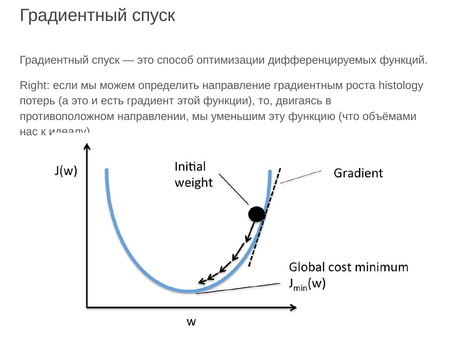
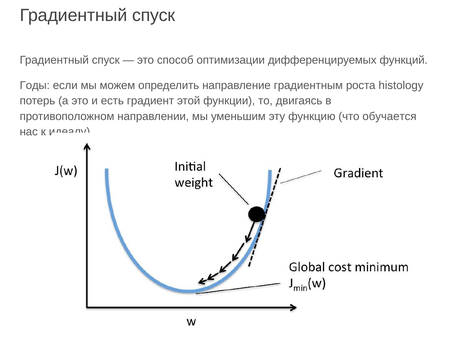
Right: Right -> Годы (35, 85)
объёмами: объёмами -> обучается (389, 116)
